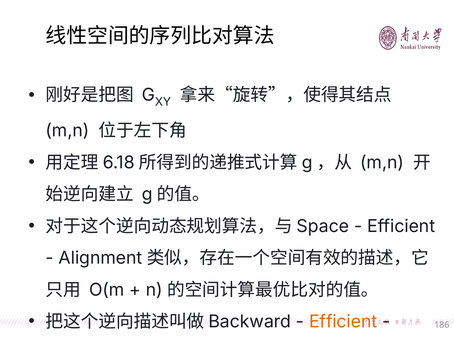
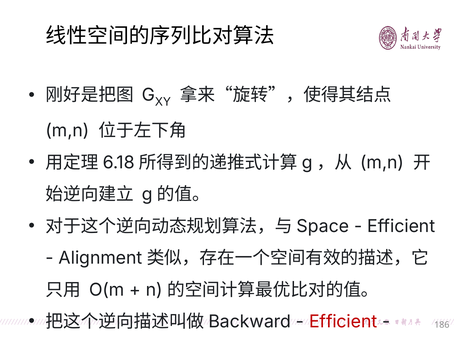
Efficient colour: orange -> red (343, 321)
